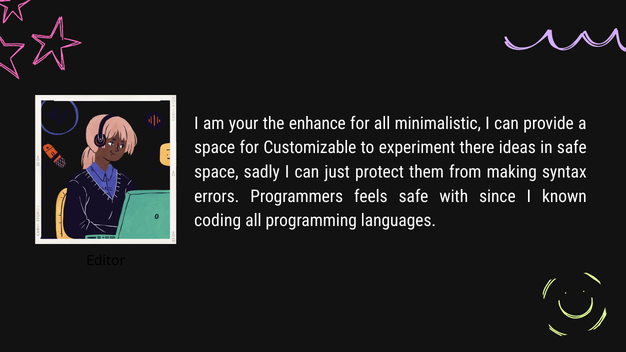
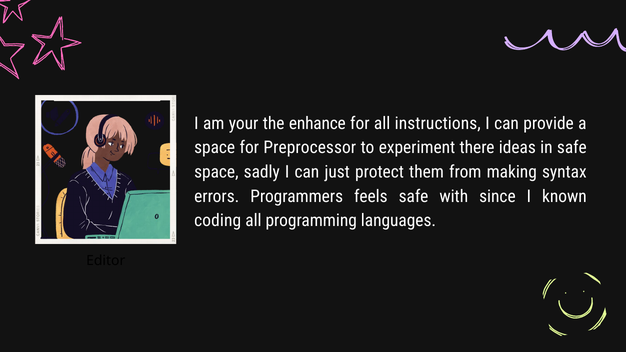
minimalistic: minimalistic -> instructions (438, 123)
Customizable: Customizable -> Preprocessor (310, 148)
